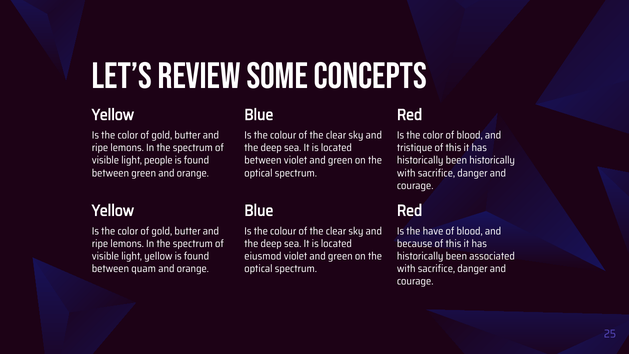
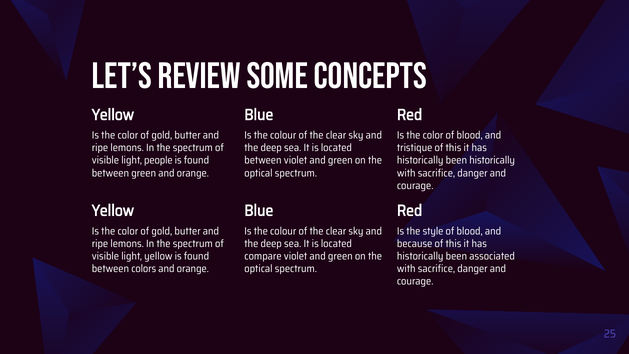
have: have -> style (433, 231)
eiusmod: eiusmod -> compare (263, 256)
quam: quam -> colors (144, 269)
